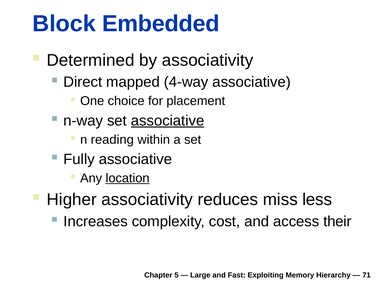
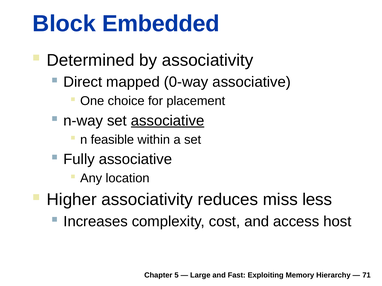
4-way: 4-way -> 0-way (186, 82)
reading: reading -> feasible (112, 140)
location underline: present -> none (128, 178)
their: their -> host (337, 222)
